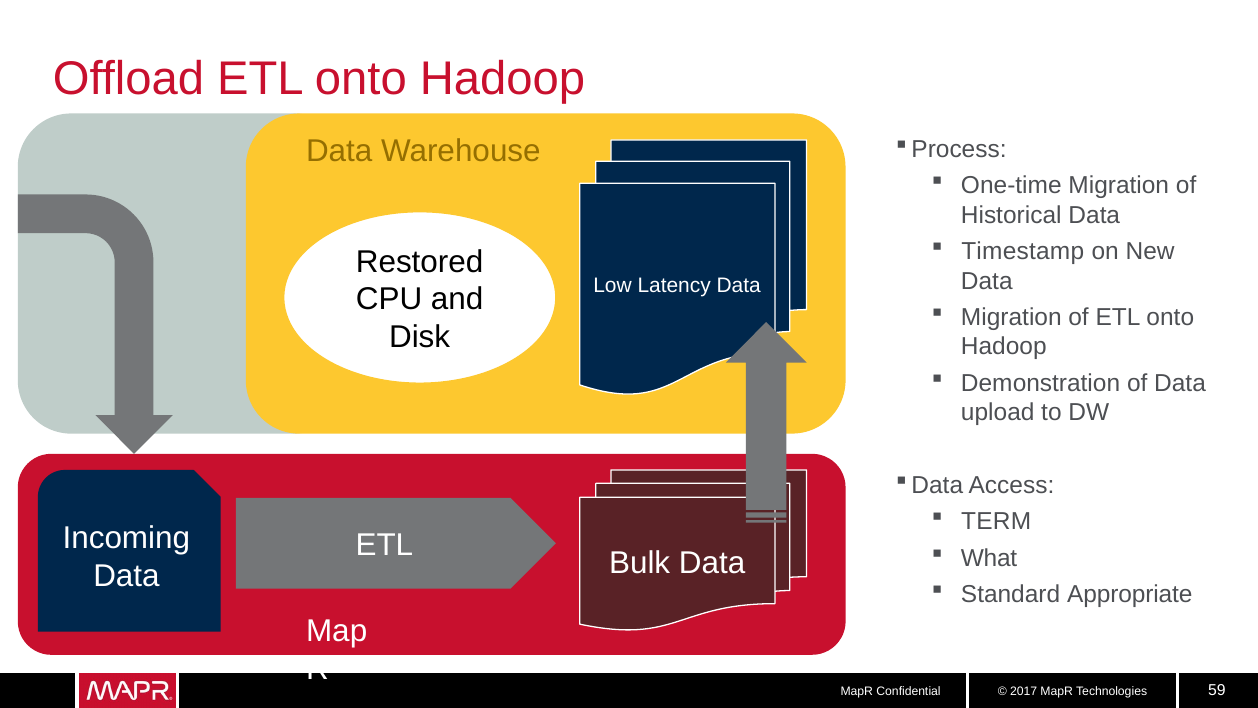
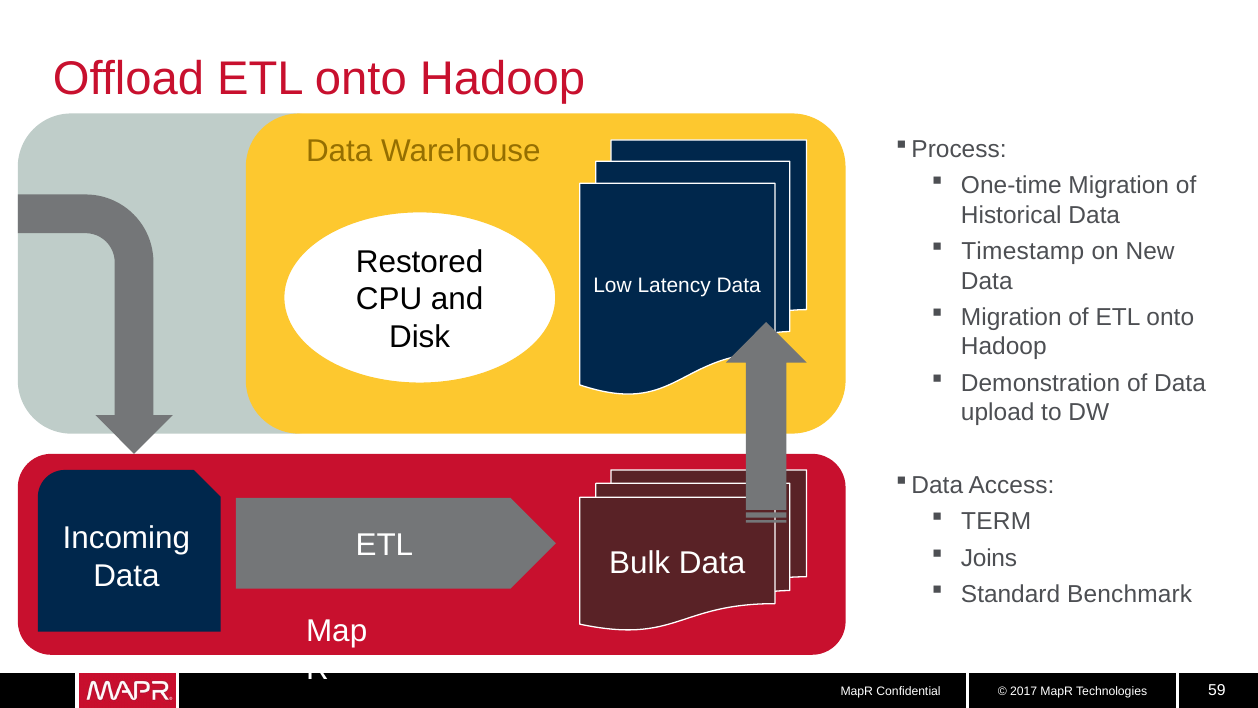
What: What -> Joins (989, 558)
Appropriate: Appropriate -> Benchmark (1130, 594)
